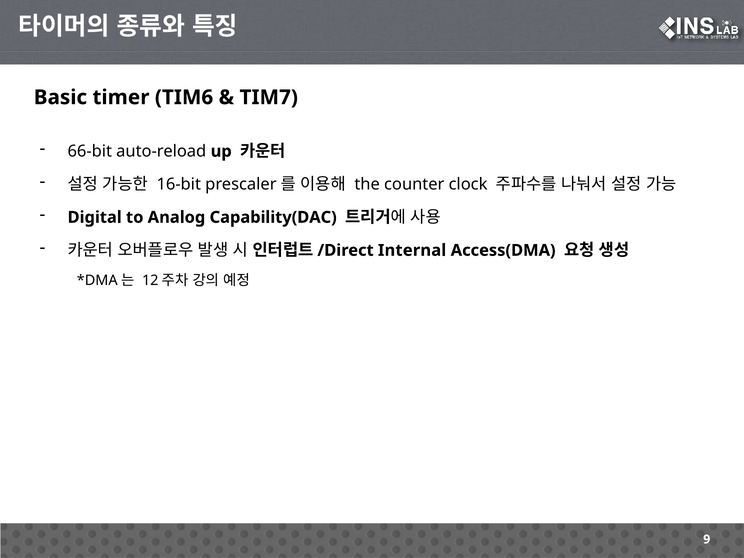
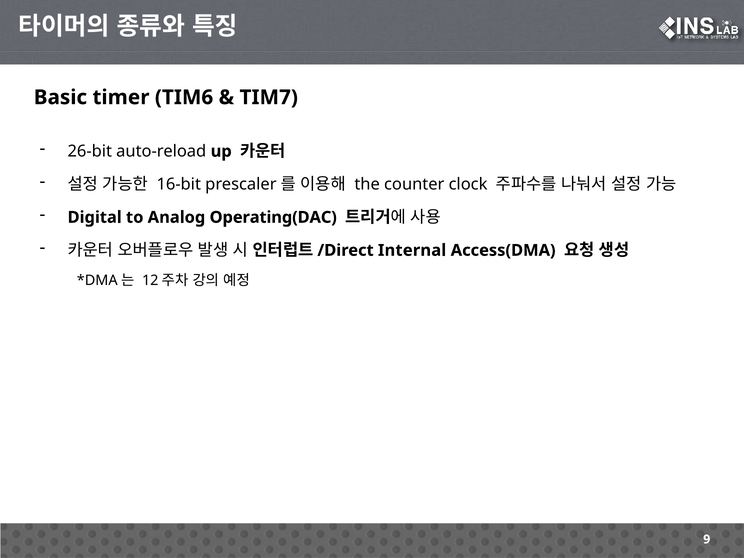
66-bit: 66-bit -> 26-bit (90, 151)
Capability(DAC: Capability(DAC -> Operating(DAC (273, 217)
